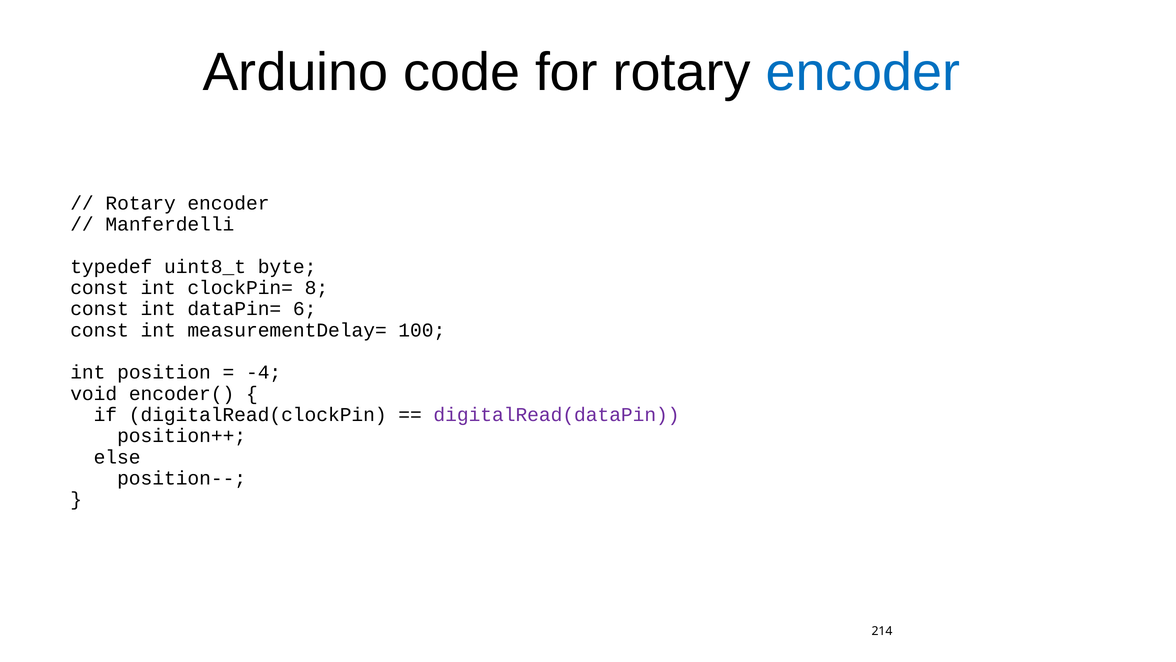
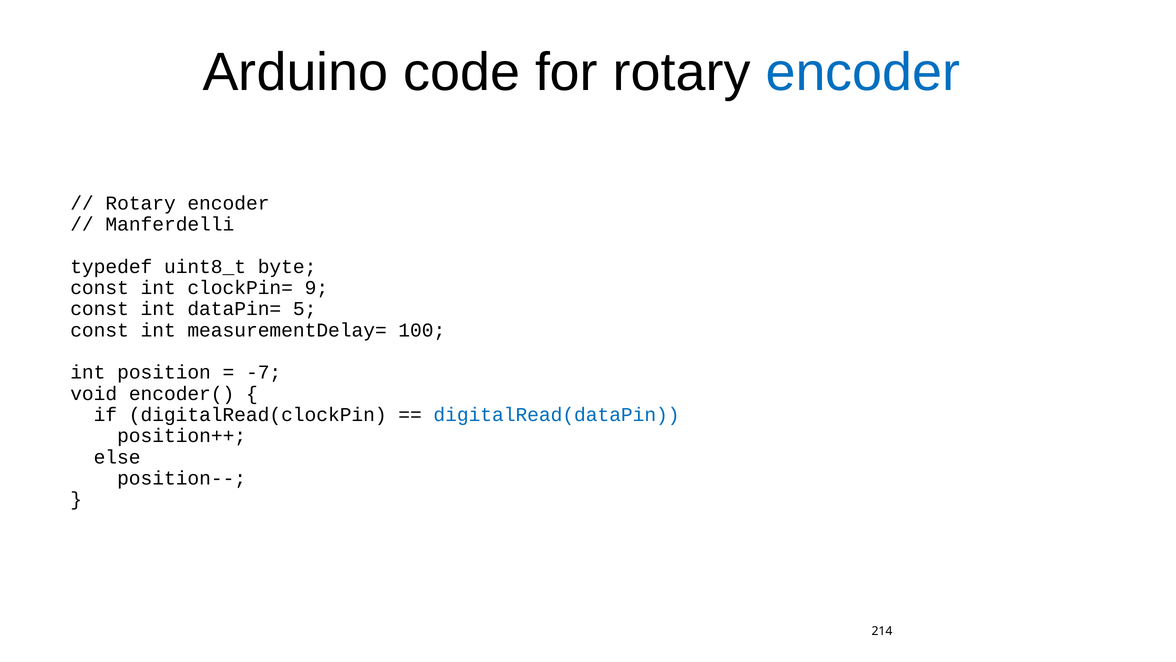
8: 8 -> 9 (316, 288)
6: 6 -> 5 (305, 309)
-4: -4 -> -7 (264, 372)
digitalRead(dataPin colour: purple -> blue (557, 414)
